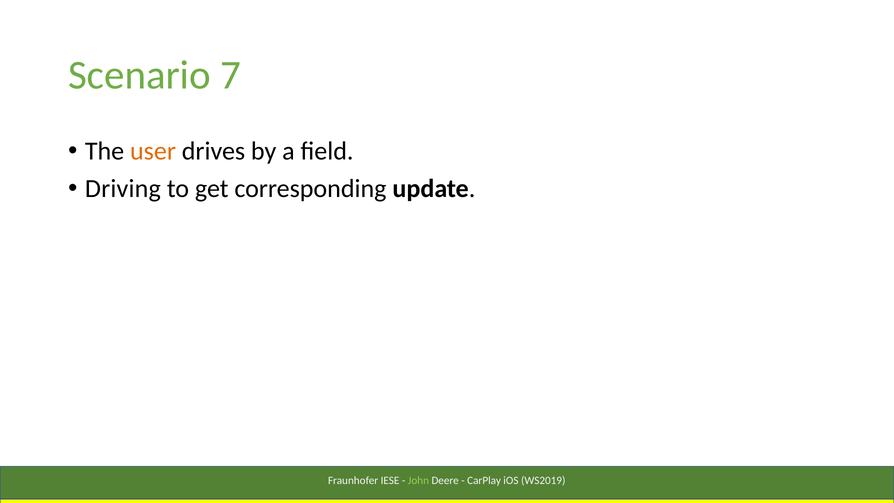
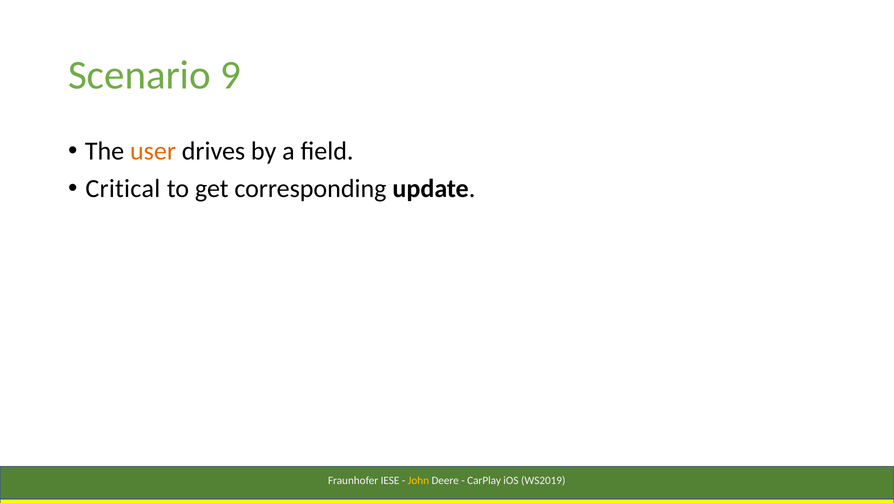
7: 7 -> 9 (231, 75)
Driving: Driving -> Critical (123, 189)
John colour: light green -> yellow (418, 480)
